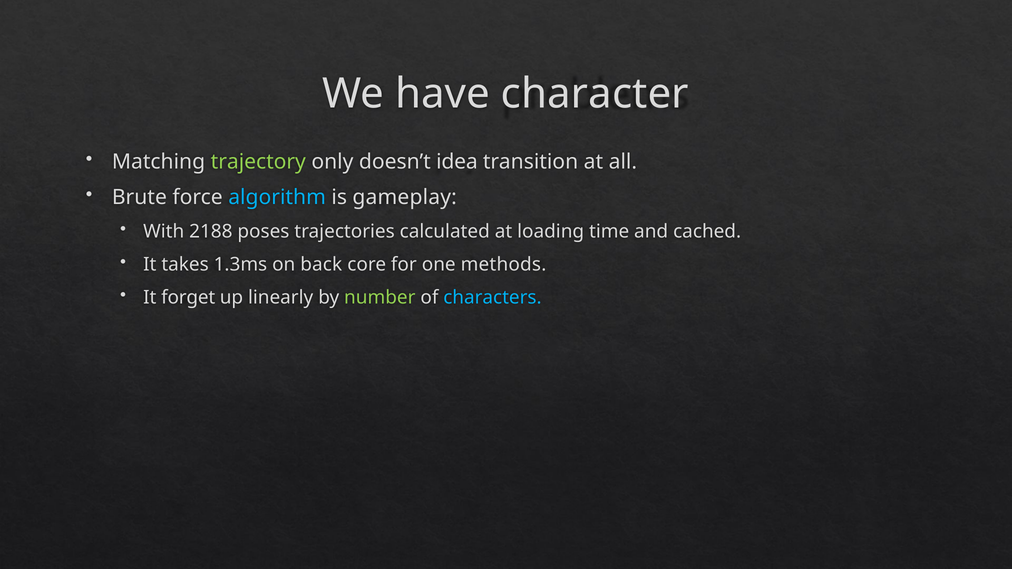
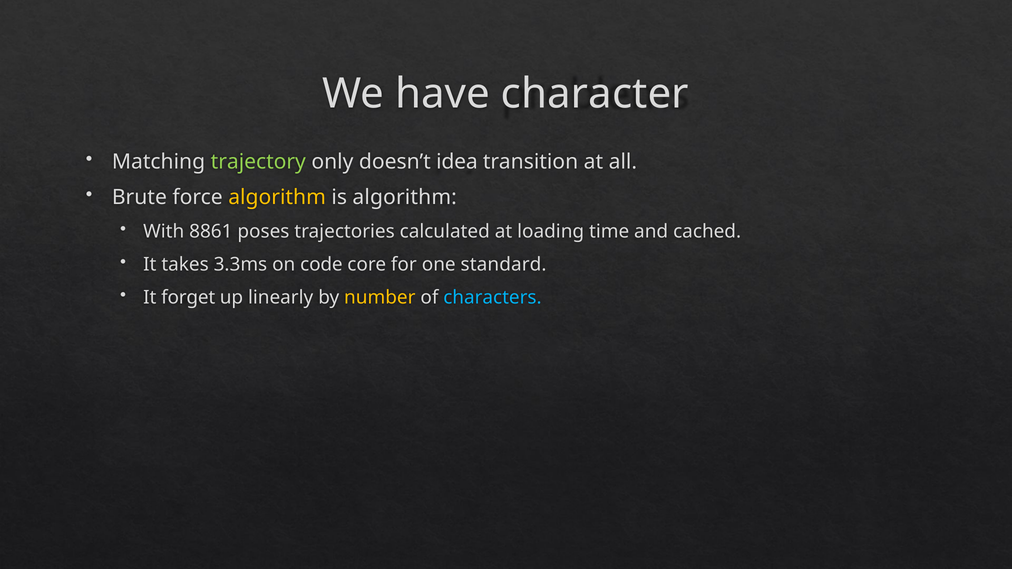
algorithm colour: light blue -> yellow (277, 198)
is gameplay: gameplay -> algorithm (405, 198)
2188: 2188 -> 8861 (211, 232)
1.3ms: 1.3ms -> 3.3ms (240, 264)
back: back -> code (321, 264)
methods: methods -> standard (504, 264)
number colour: light green -> yellow (380, 297)
